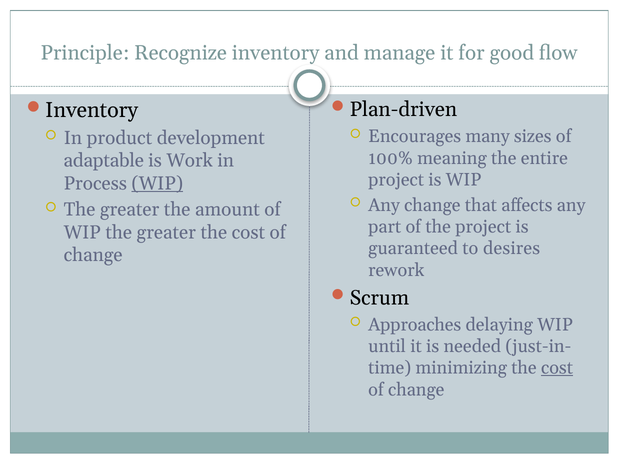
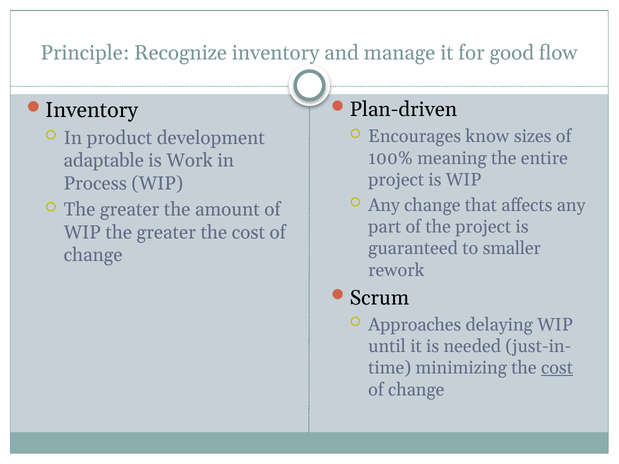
many: many -> know (487, 137)
WIP underline: present -> none (157, 183)
desires: desires -> smaller (512, 249)
